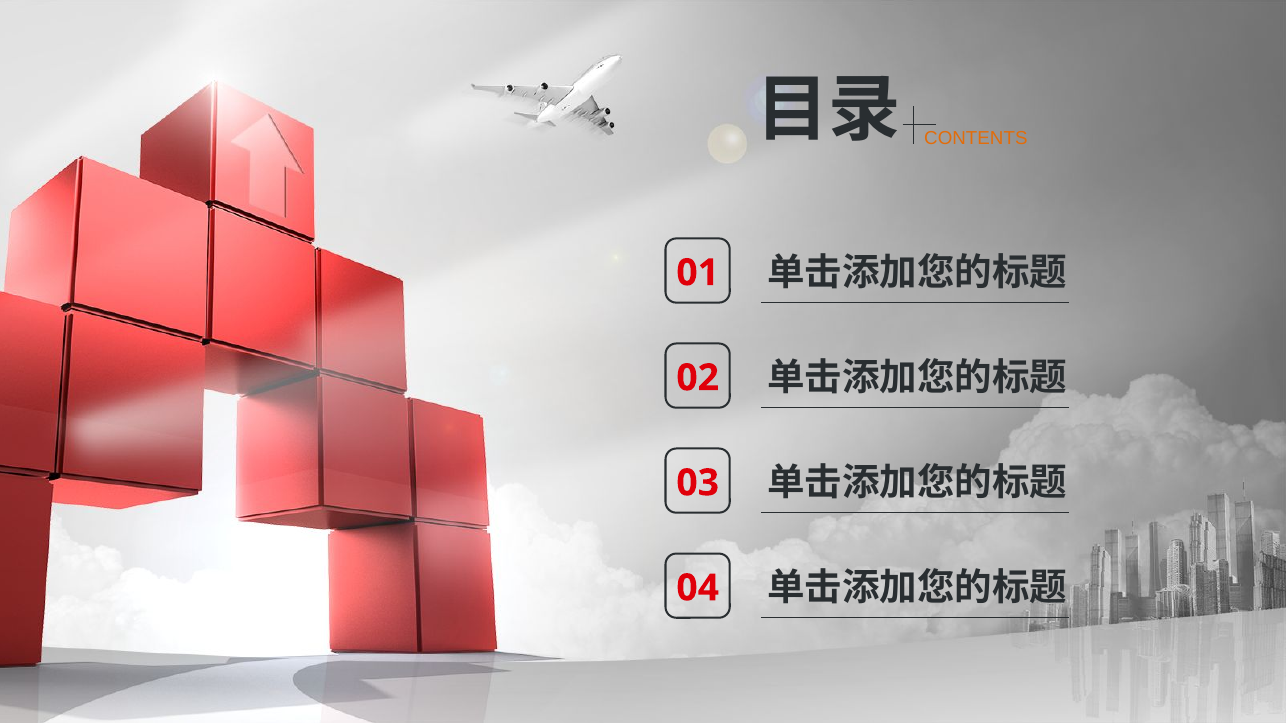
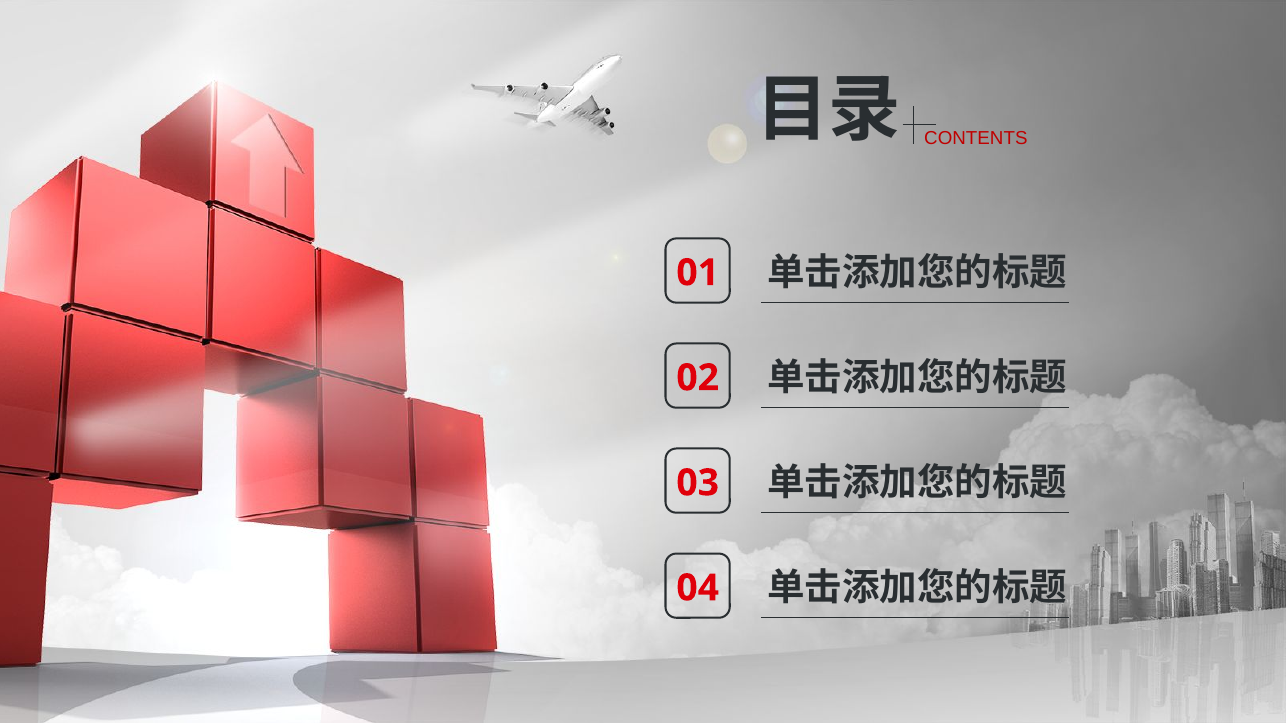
CONTENTS colour: orange -> red (976, 139)
